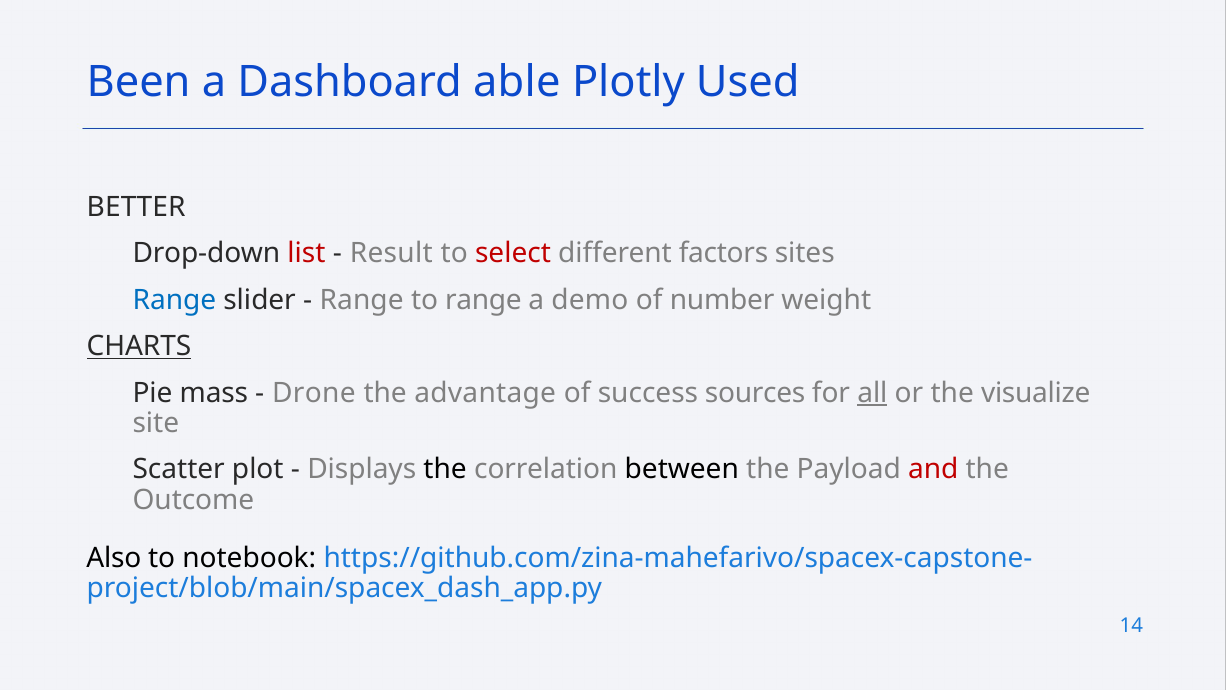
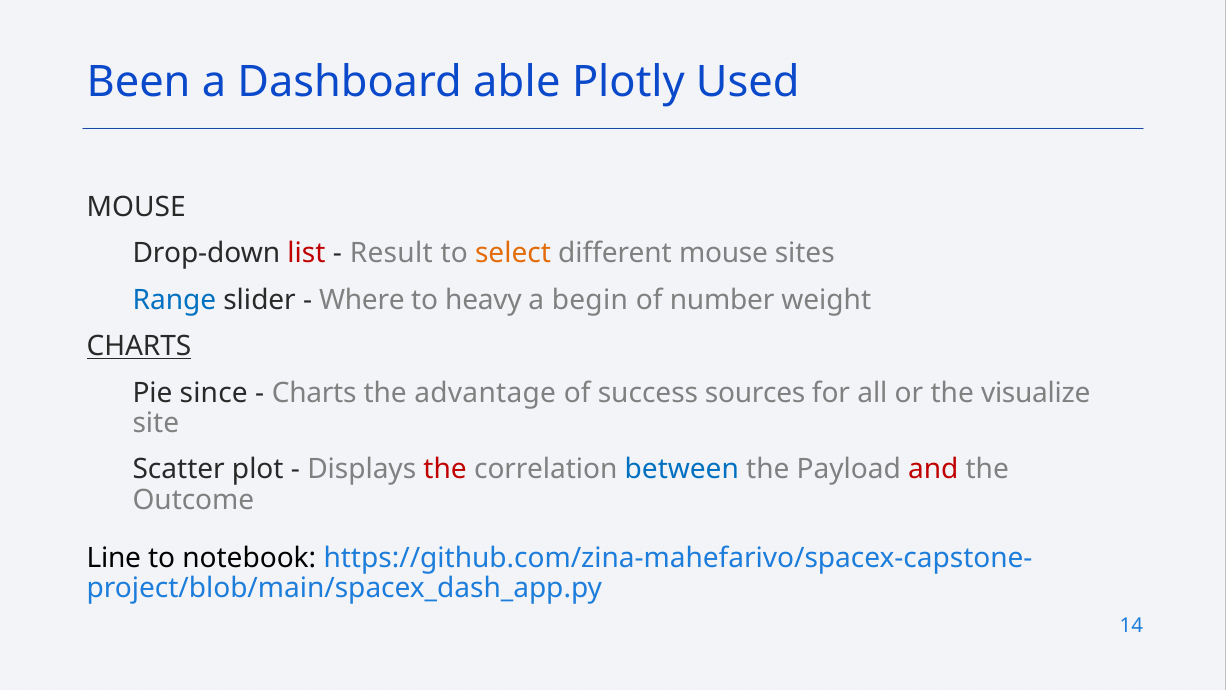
BETTER: BETTER -> MOUSE (136, 207)
select colour: red -> orange (513, 253)
different factors: factors -> mouse (724, 253)
Range: Range -> Where (362, 300)
to range: range -> heavy (483, 300)
demo: demo -> begin (590, 300)
mass: mass -> since (214, 393)
Drone: Drone -> Charts (314, 393)
all underline: present -> none (872, 393)
the colour: black -> red (445, 469)
between colour: black -> blue (682, 469)
Also: Also -> Line (114, 558)
